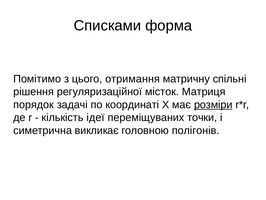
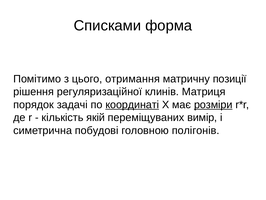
спільні: спільні -> позиції (230, 79)
місток: місток -> клинів (162, 92)
координаті underline: none -> present (132, 104)
ідеї: ідеї -> якій (96, 117)
точки: точки -> вимір (202, 117)
викликає: викликає -> побудові (97, 130)
